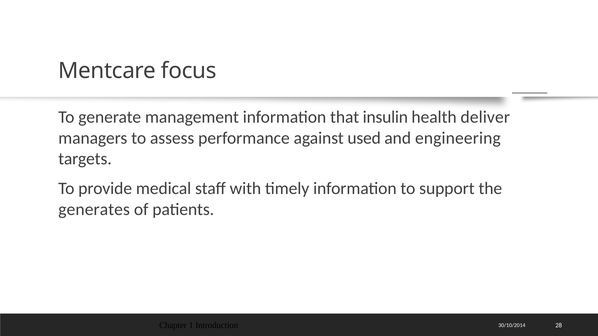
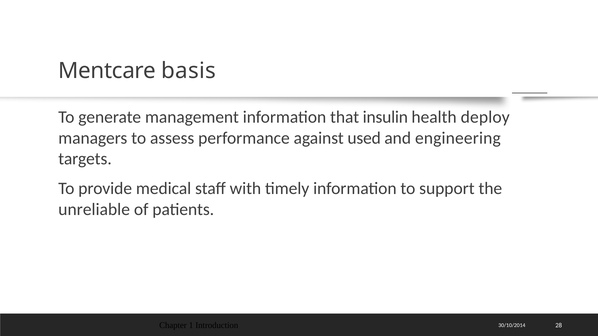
focus: focus -> basis (189, 71)
deliver: deliver -> deploy (485, 117)
generates: generates -> unreliable (94, 210)
